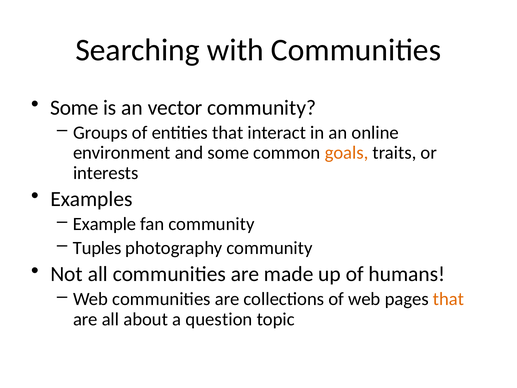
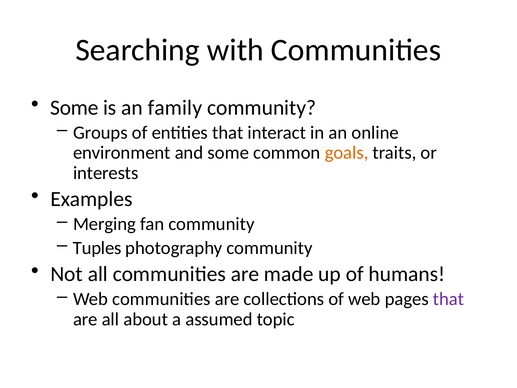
vector: vector -> family (175, 107)
Example: Example -> Merging (105, 224)
that colour: orange -> purple (448, 299)
question: question -> assumed (219, 319)
